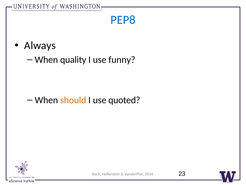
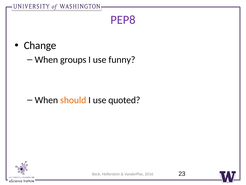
PEP8 colour: blue -> purple (123, 20)
Always: Always -> Change (40, 45)
quality: quality -> groups (73, 60)
